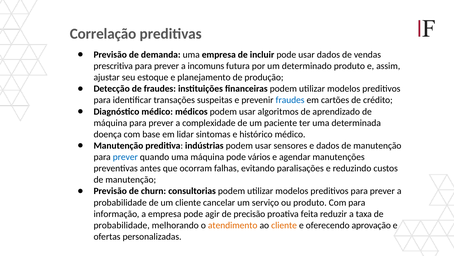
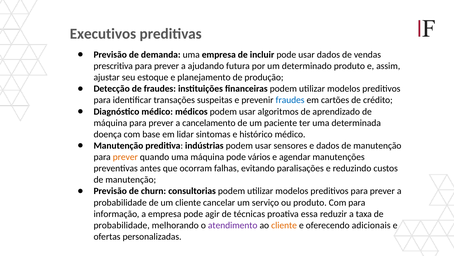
Correlação: Correlação -> Executivos (103, 34)
incomuns: incomuns -> ajudando (206, 66)
complexidade: complexidade -> cancelamento (209, 123)
prever colour: blue -> orange (125, 157)
precisão: precisão -> técnicas (249, 213)
feita: feita -> essa (309, 213)
atendimento colour: orange -> purple (233, 225)
aprovação: aprovação -> adicionais (371, 225)
